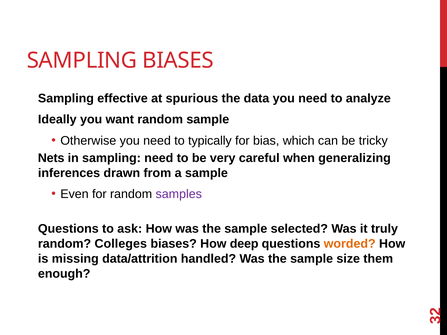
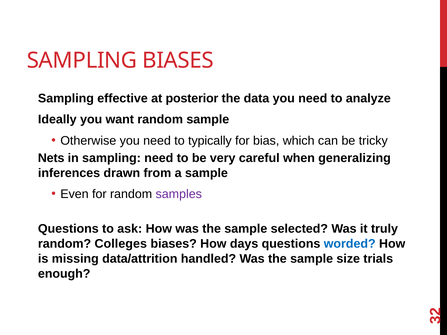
spurious: spurious -> posterior (192, 99)
deep: deep -> days (244, 244)
worded colour: orange -> blue (350, 244)
them: them -> trials (378, 259)
